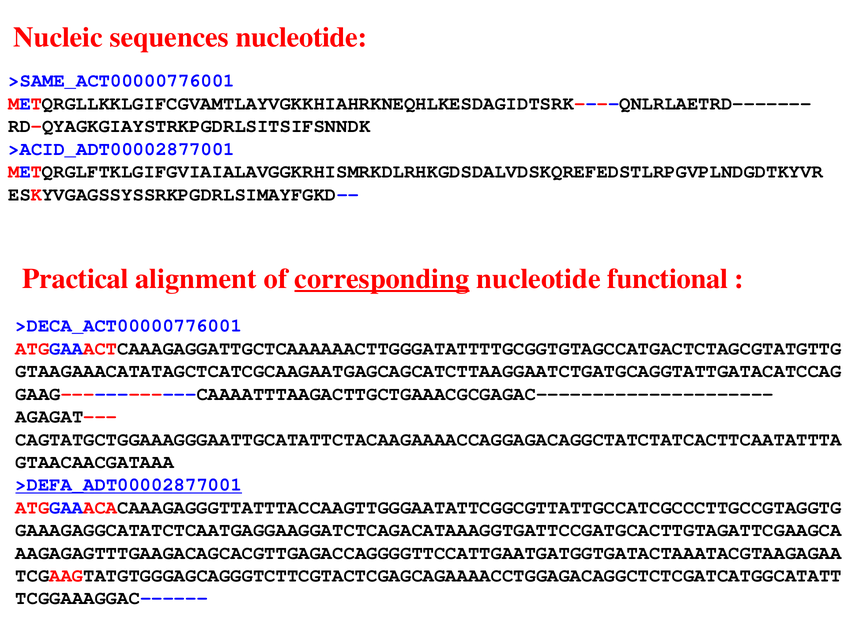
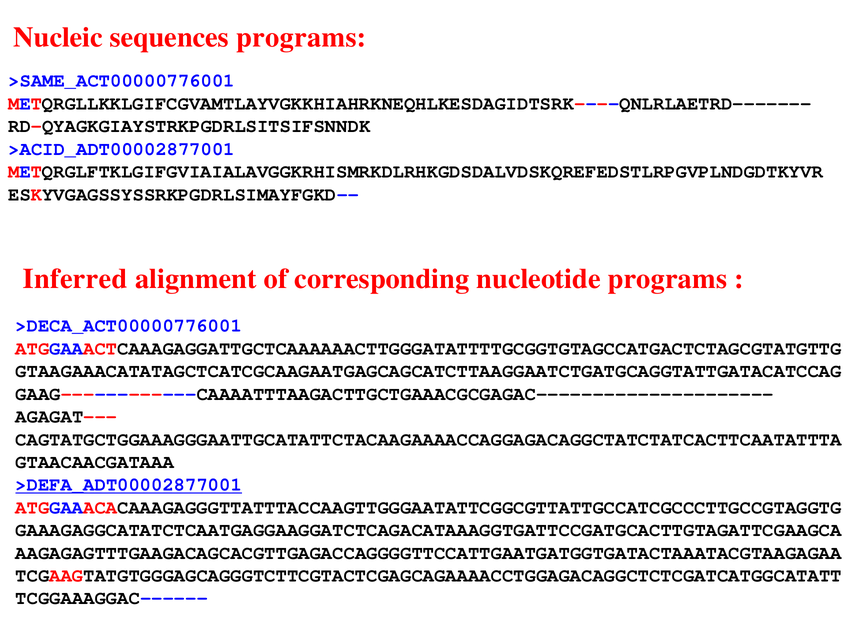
sequences nucleotide: nucleotide -> programs (301, 37)
Practical: Practical -> Inferred (75, 279)
corresponding underline: present -> none (382, 279)
nucleotide functional: functional -> programs (667, 279)
